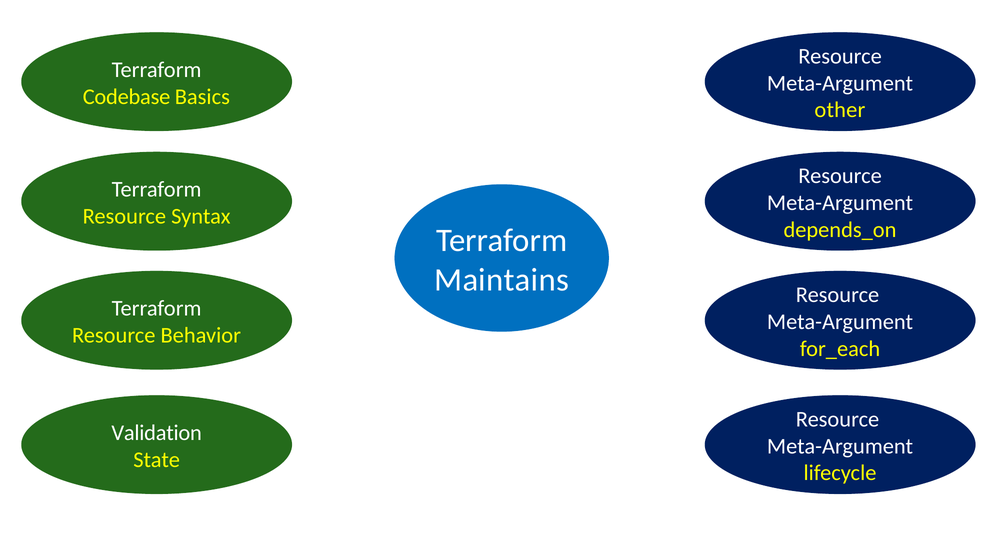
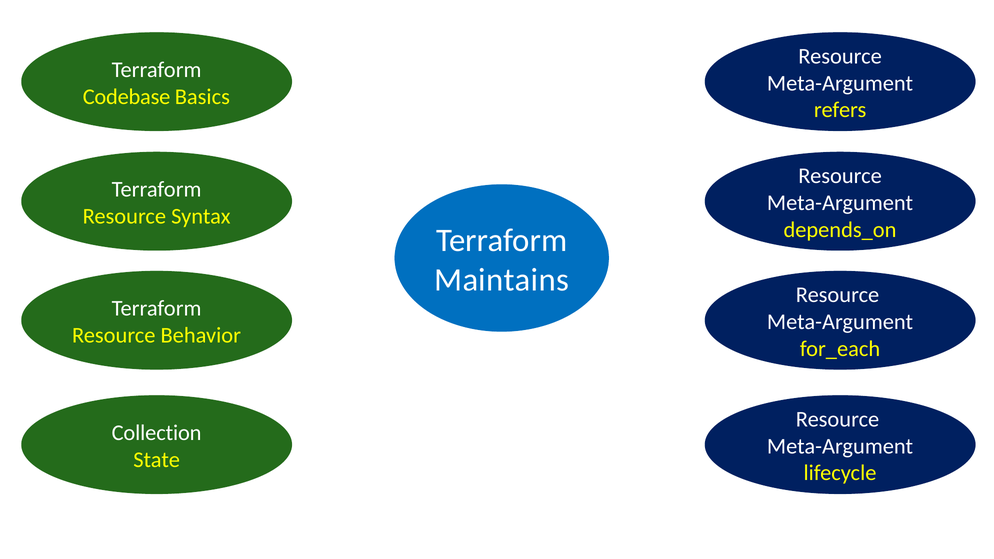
other: other -> refers (840, 110)
Validation: Validation -> Collection (157, 433)
